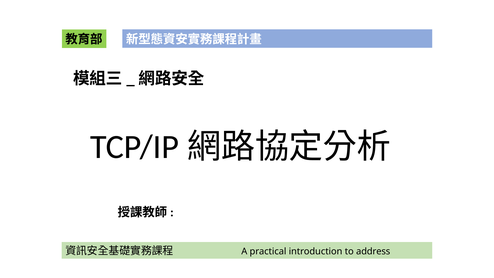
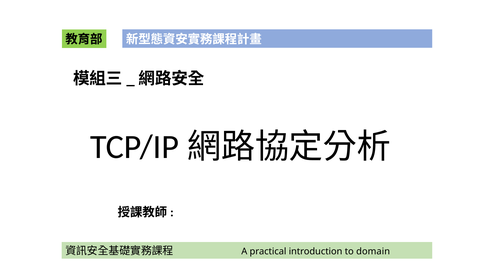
address: address -> domain (373, 251)
